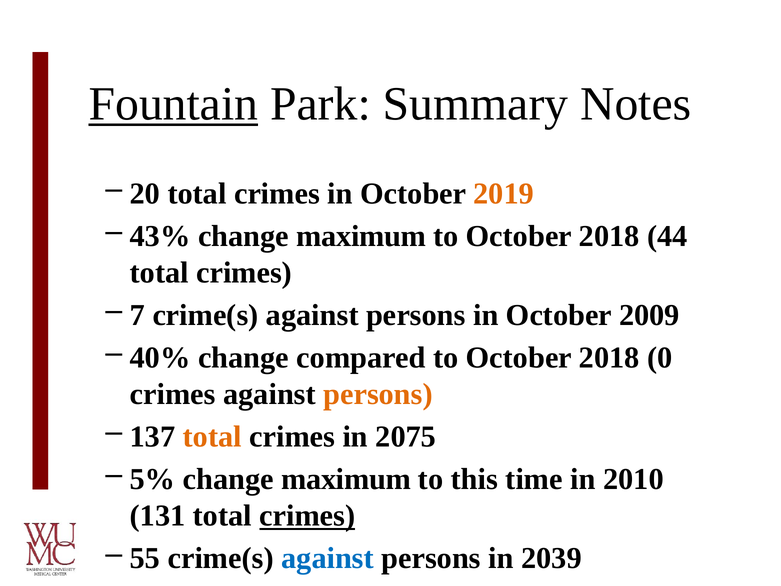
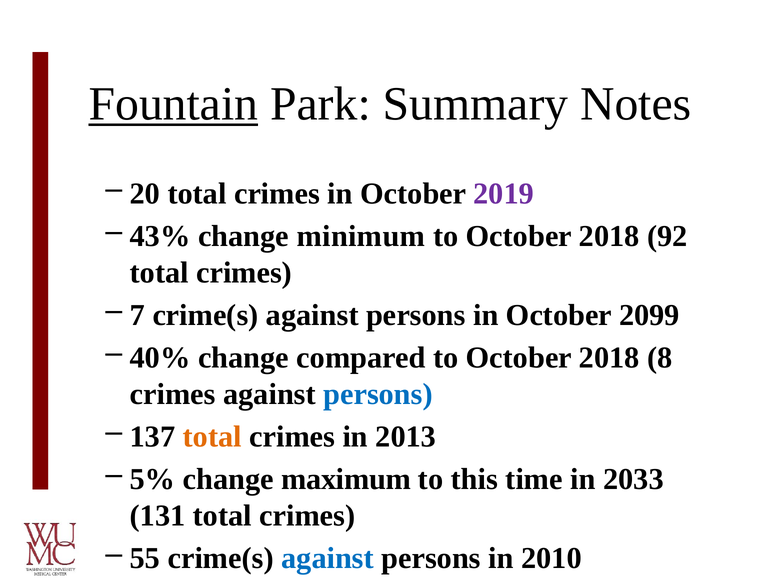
2019 colour: orange -> purple (504, 193)
maximum: maximum -> minimum (361, 236)
44: 44 -> 92 (667, 236)
2009: 2009 -> 2099 (649, 315)
0: 0 -> 8 (660, 358)
persons colour: orange -> blue (378, 394)
2075: 2075 -> 2013 (406, 437)
2010: 2010 -> 2033 (633, 479)
crimes underline: present -> none (307, 516)
2039: 2039 -> 2010 (551, 558)
